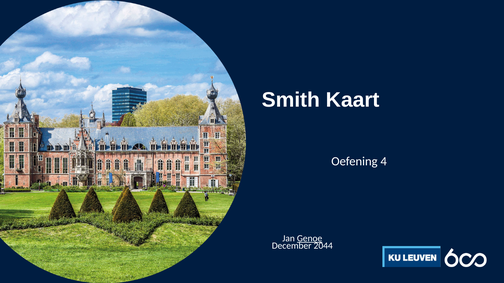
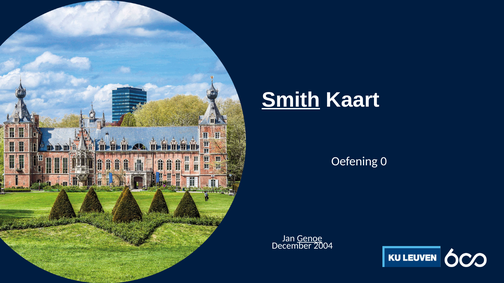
Smith underline: none -> present (291, 100)
4: 4 -> 0 (384, 161)
2044: 2044 -> 2004 (323, 246)
